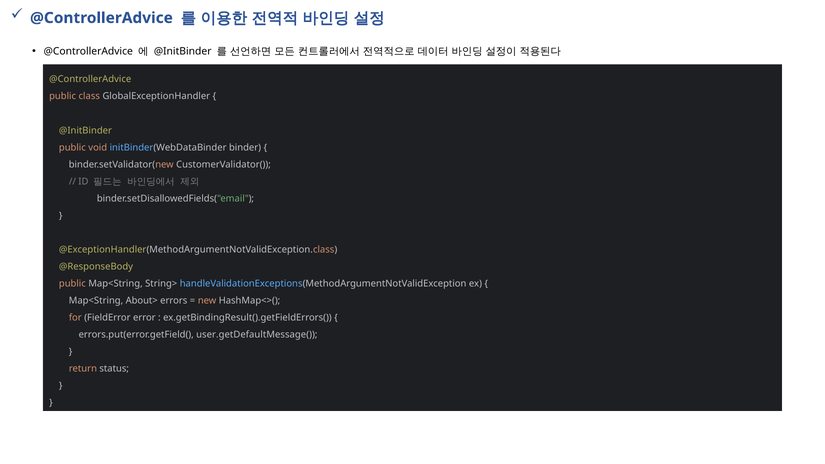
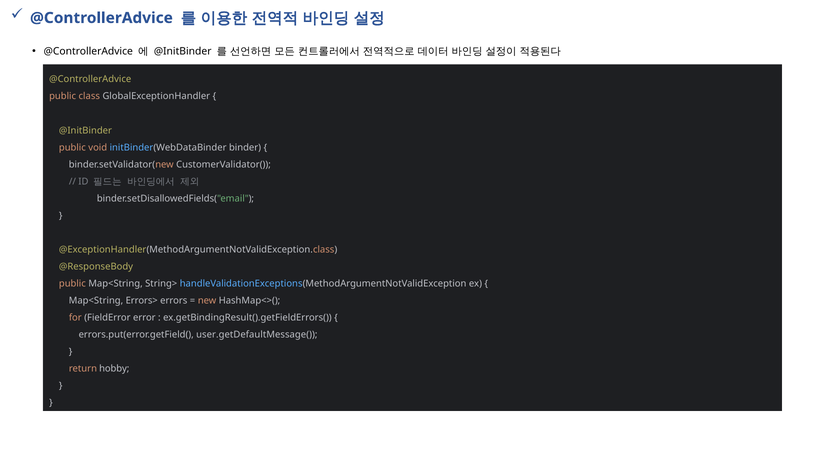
About>: About> -> Errors> (142, 301)
status: status -> hobby (114, 369)
